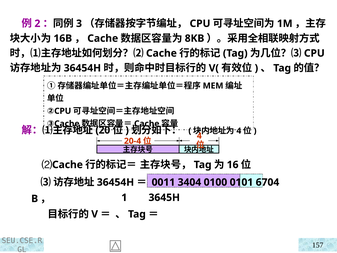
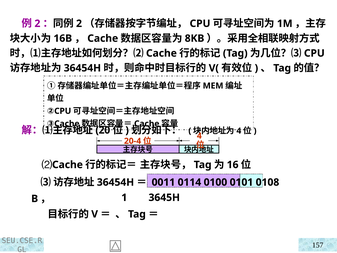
3: 3 -> 2 (79, 24)
3404: 3404 -> 0114 (189, 182)
6704: 6704 -> 0108 (267, 182)
